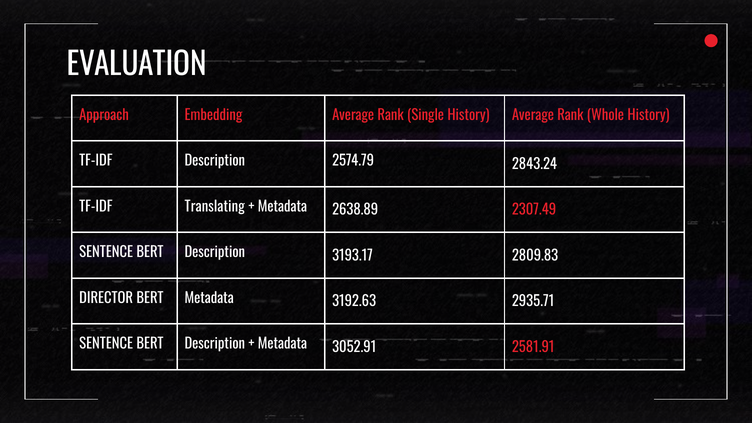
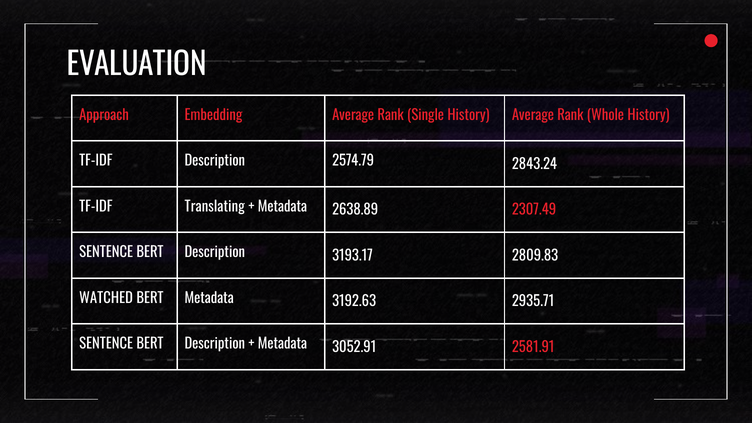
DIRECTOR: DIRECTOR -> WATCHED (106, 298)
